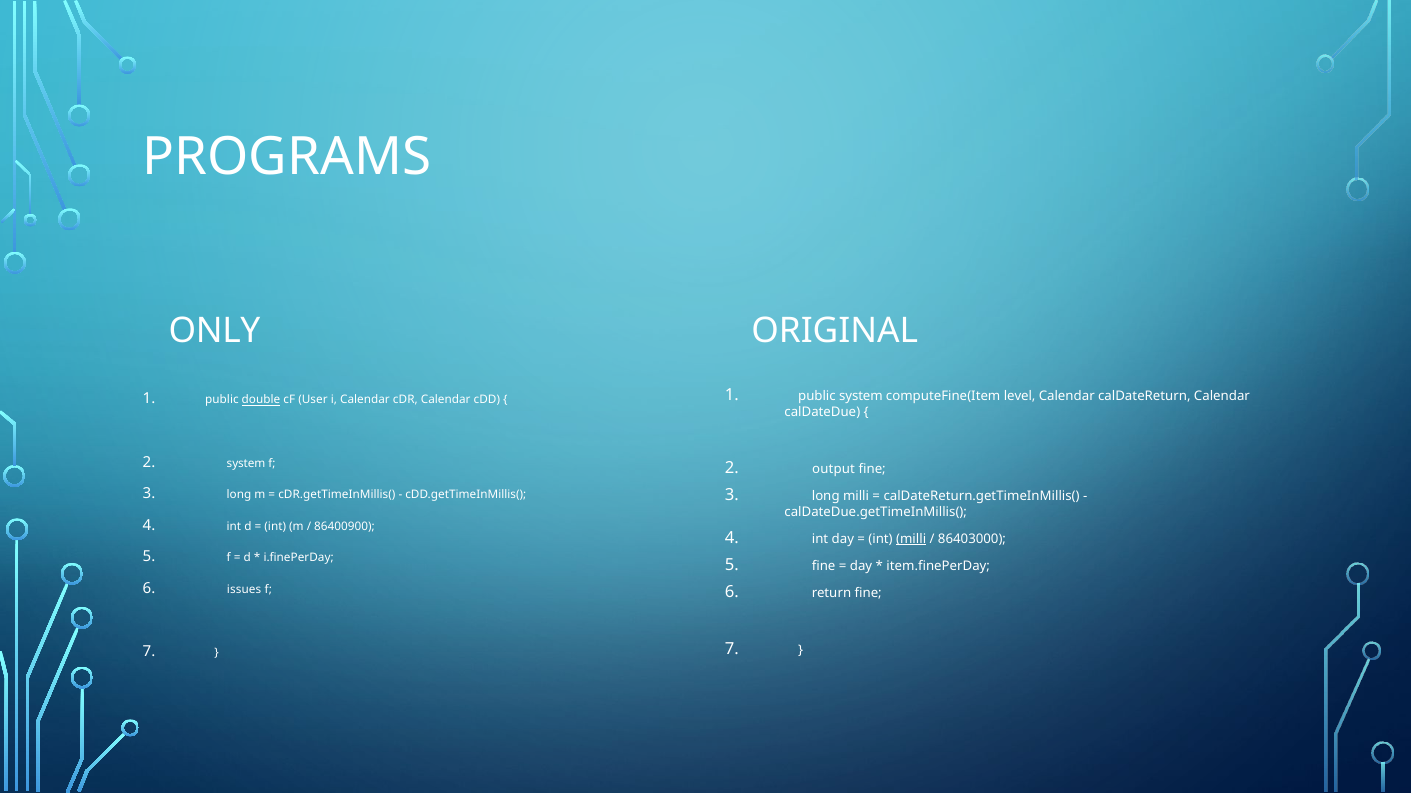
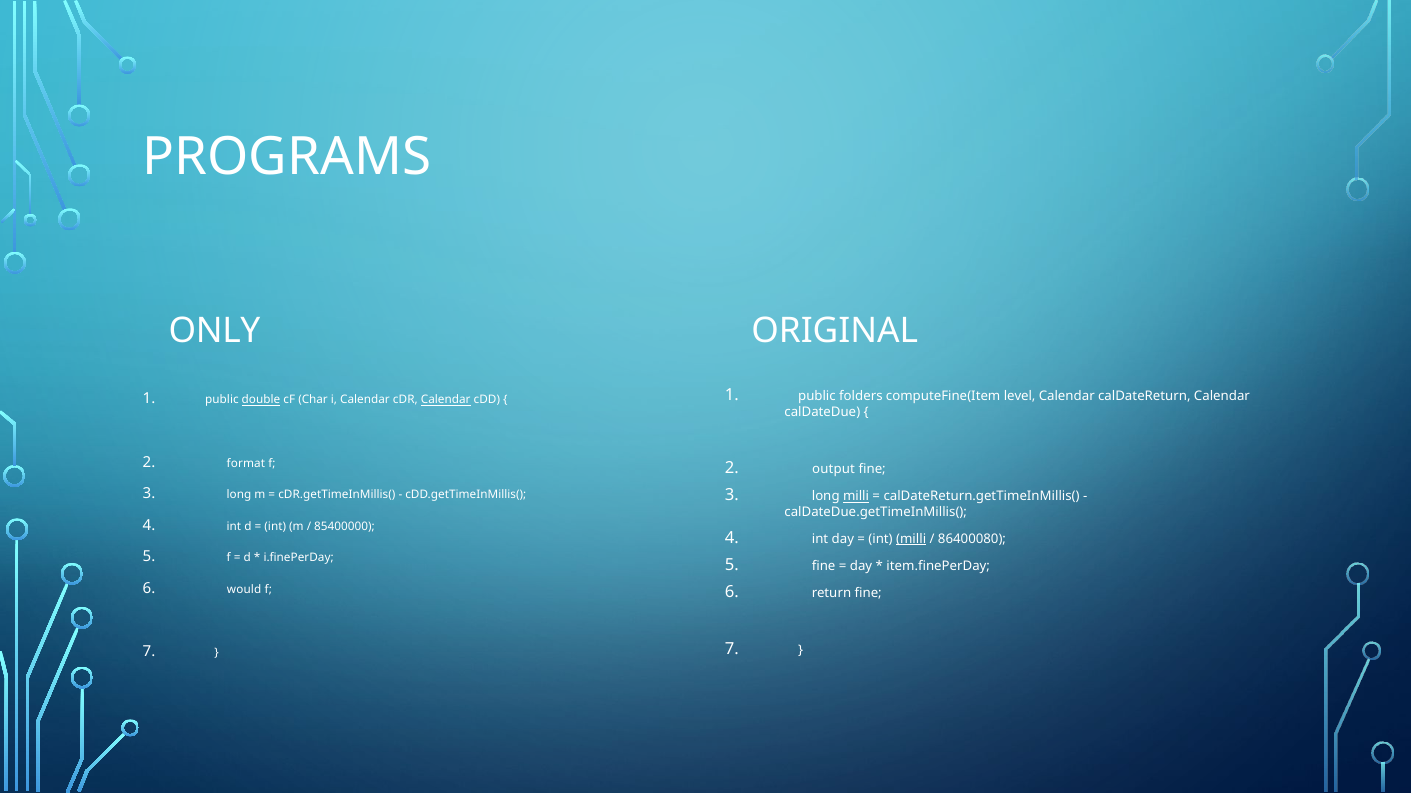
public system: system -> folders (861, 397)
User: User -> Char (313, 400)
Calendar underline: none -> present (446, 400)
system: system -> format (246, 464)
milli underline: none -> present (856, 497)
86400900: 86400900 -> 85400000 (345, 527)
86403000: 86403000 -> 86400080 (972, 539)
issues: issues -> would (244, 590)
